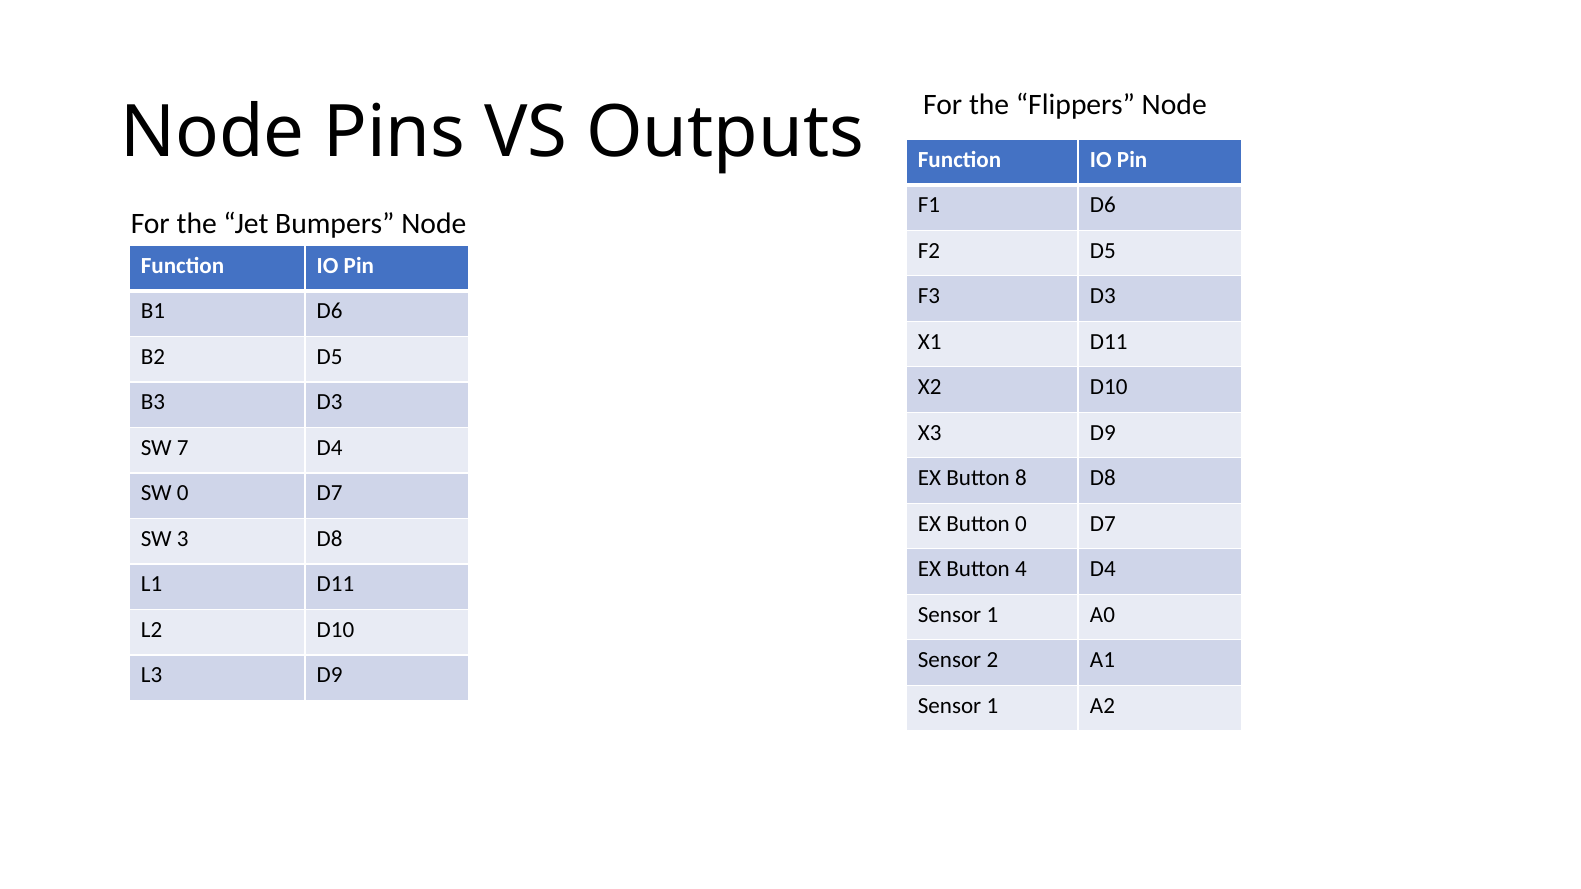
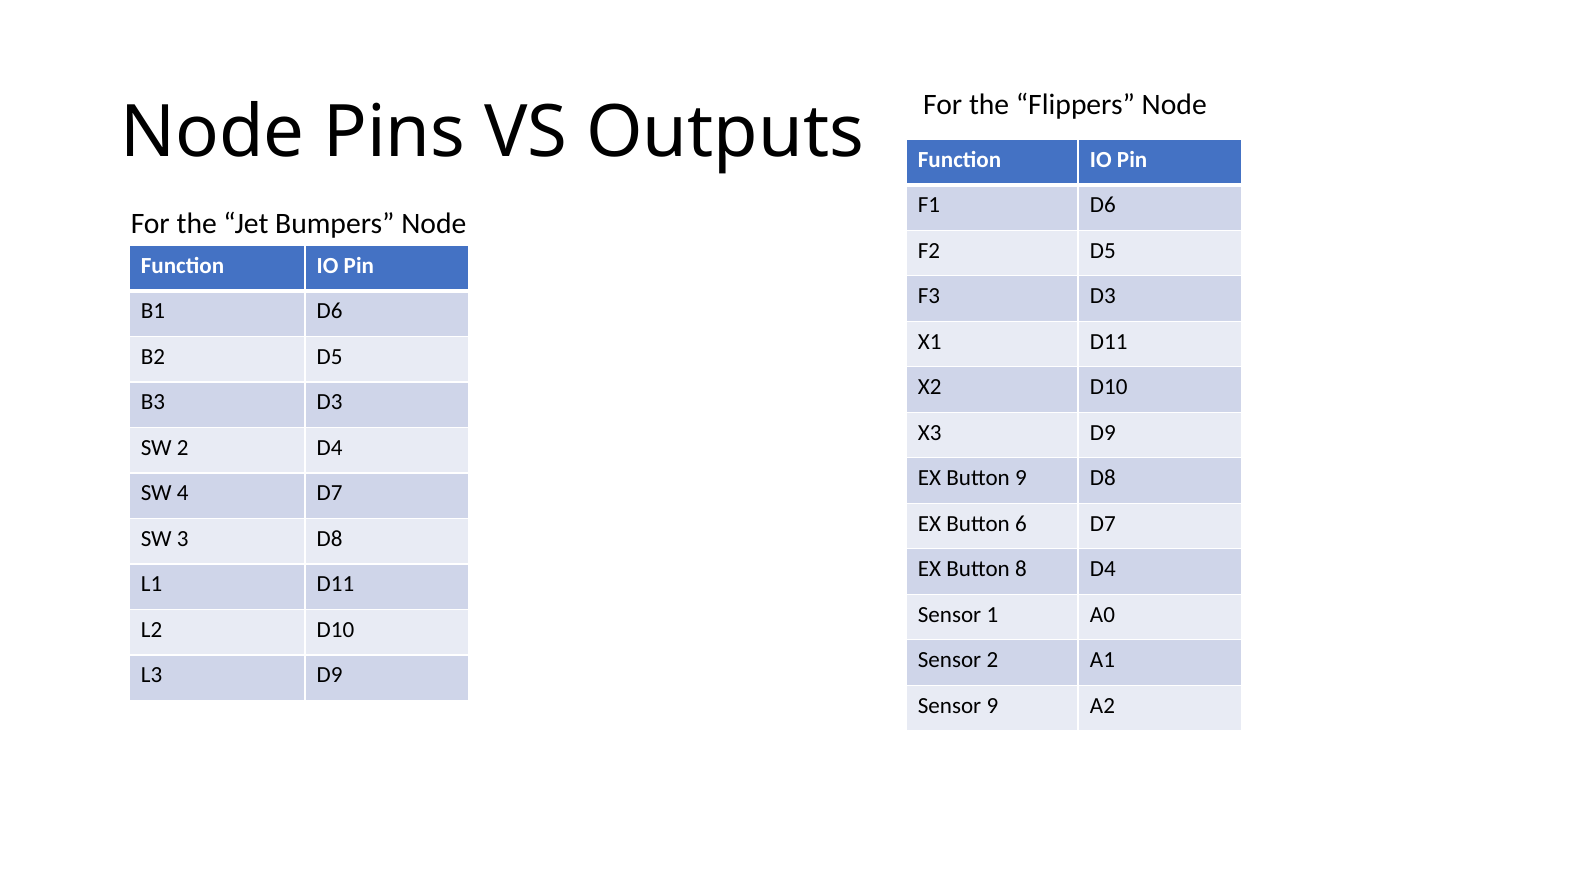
SW 7: 7 -> 2 (183, 448)
Button 8: 8 -> 9 (1021, 478)
SW 0: 0 -> 4 (183, 493)
Button 0: 0 -> 6 (1021, 524)
4: 4 -> 8 (1021, 569)
1: 1 -> 9 (992, 706)
